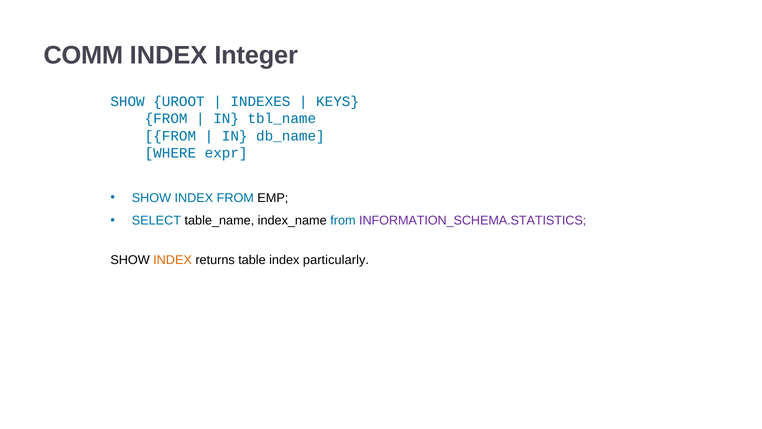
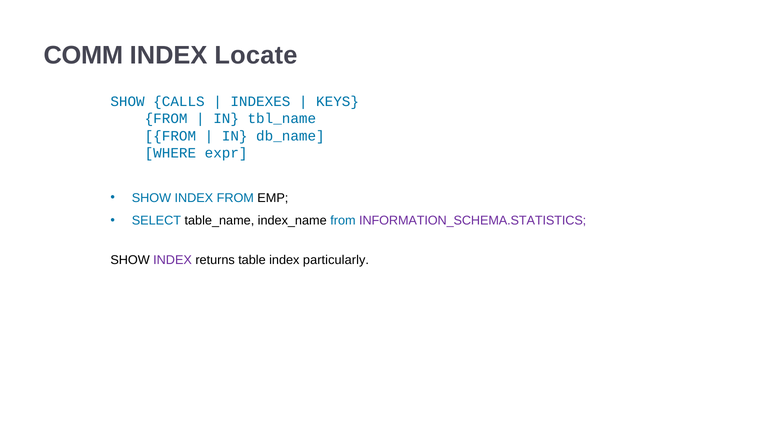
Integer: Integer -> Locate (256, 55)
UROOT: UROOT -> CALLS (179, 101)
INDEX colour: orange -> purple (173, 260)
